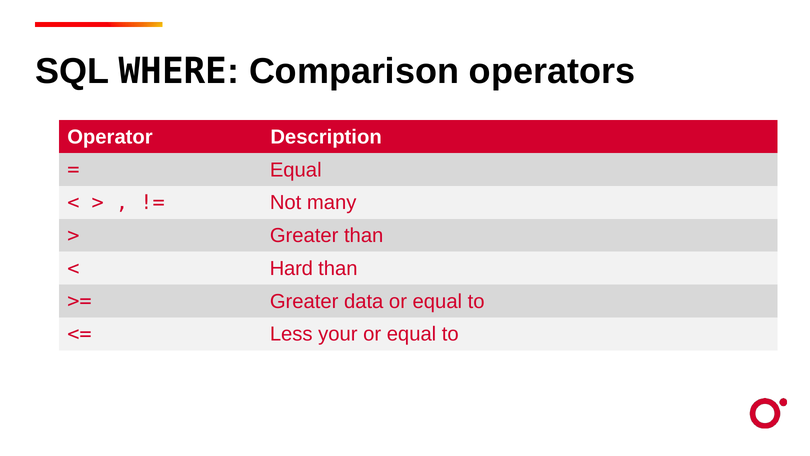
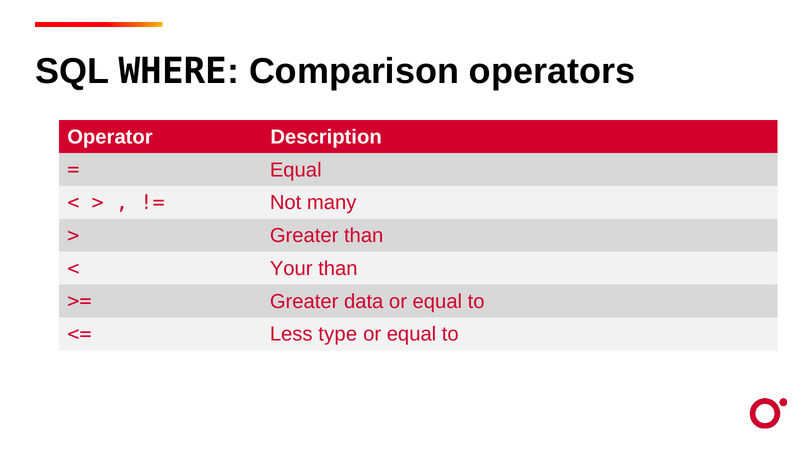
Hard: Hard -> Your (291, 268)
your: your -> type (338, 334)
